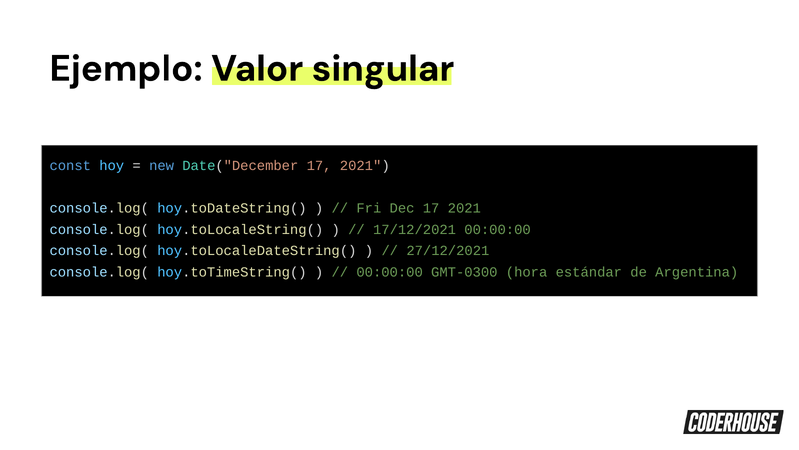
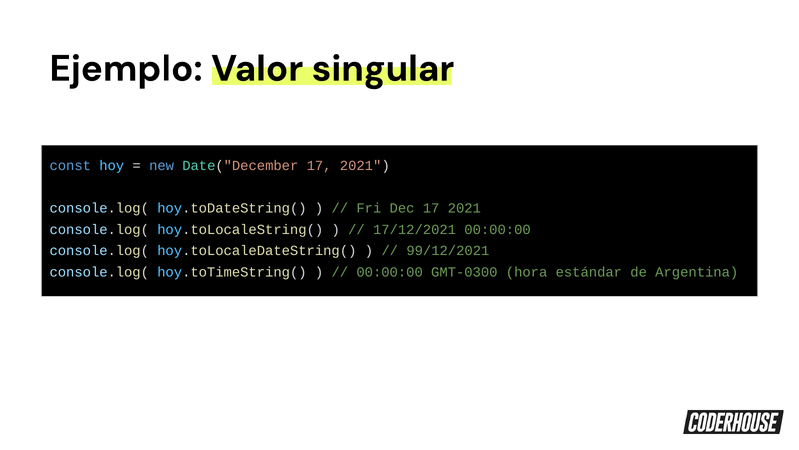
27/12/2021: 27/12/2021 -> 99/12/2021 (448, 251)
